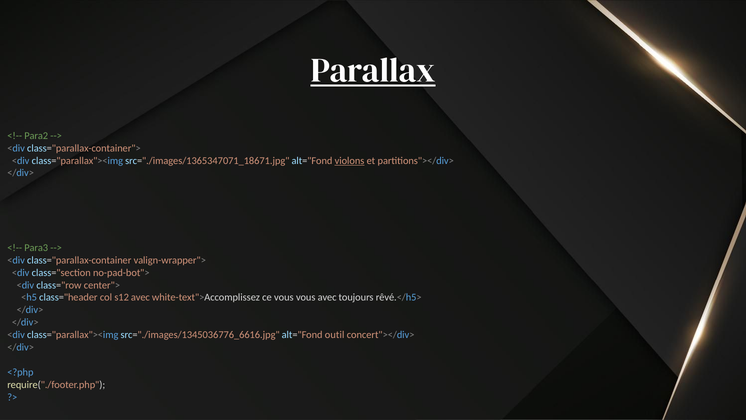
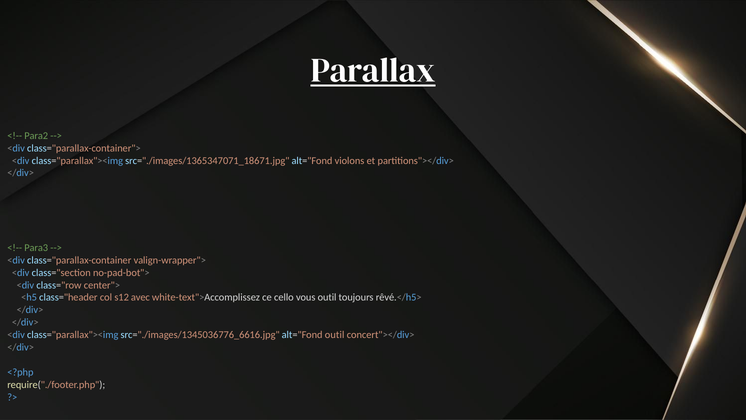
violons underline: present -> none (350, 160)
ce vous: vous -> cello (284, 297)
vous avec: avec -> outil (327, 297)
